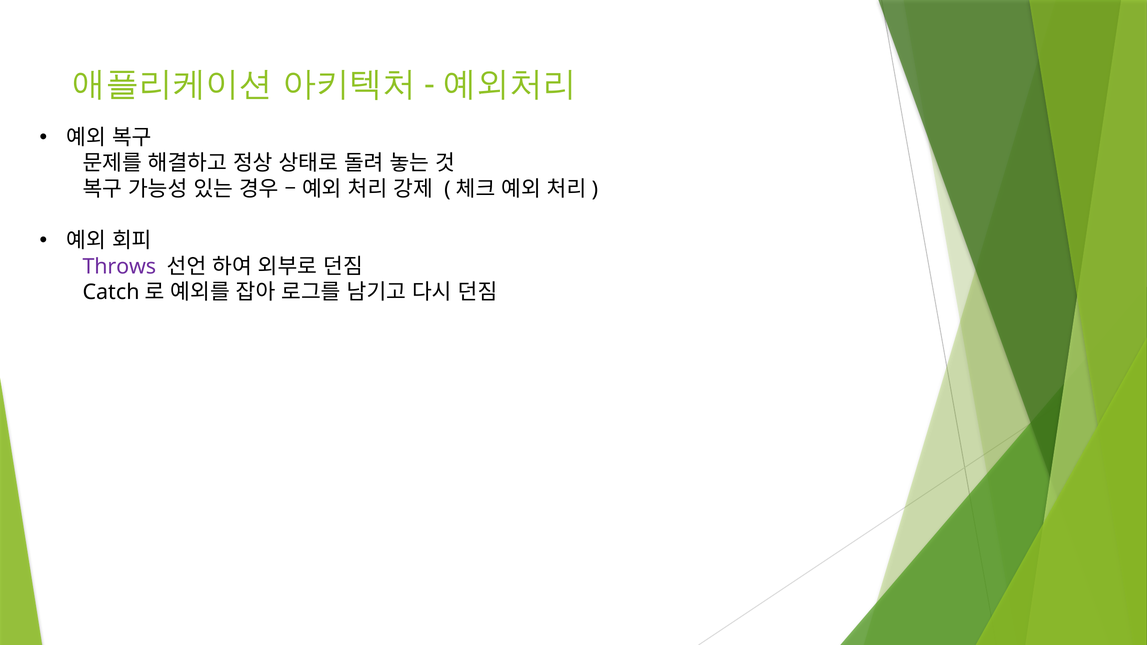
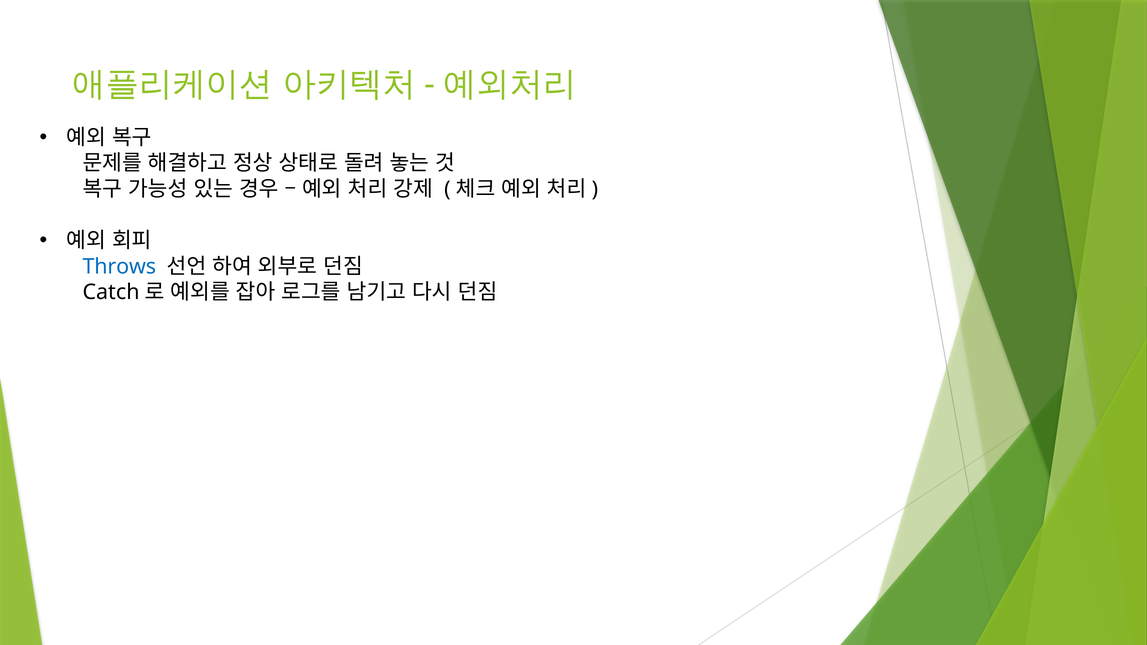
Throws colour: purple -> blue (119, 267)
